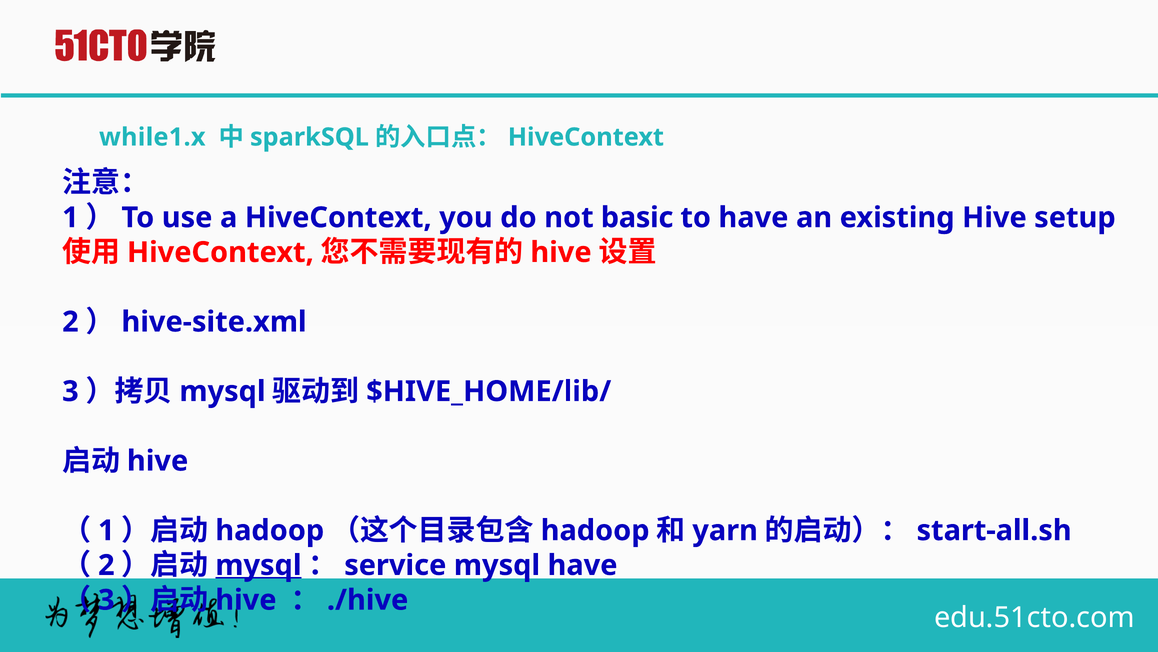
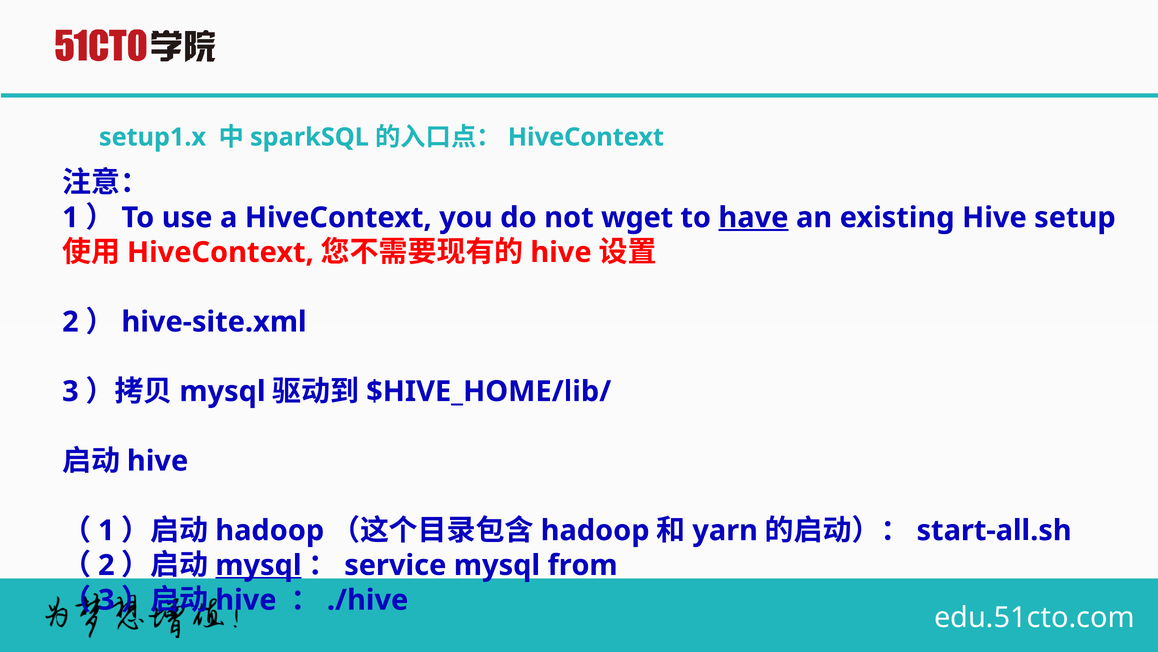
while1.x: while1.x -> setup1.x (152, 137)
basic: basic -> wget (637, 217)
have underline: none -> present (753, 217)
mysql have: have -> from (583, 565)
